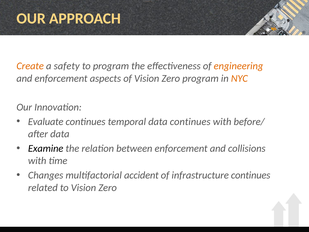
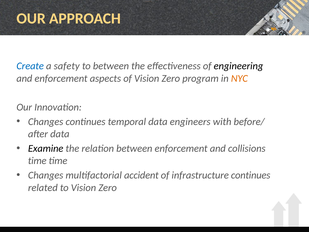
Create colour: orange -> blue (30, 66)
to program: program -> between (111, 66)
engineering colour: orange -> black (238, 66)
Evaluate: Evaluate -> Changes (46, 122)
data continues: continues -> engineers (190, 122)
with: with -> time (37, 161)
